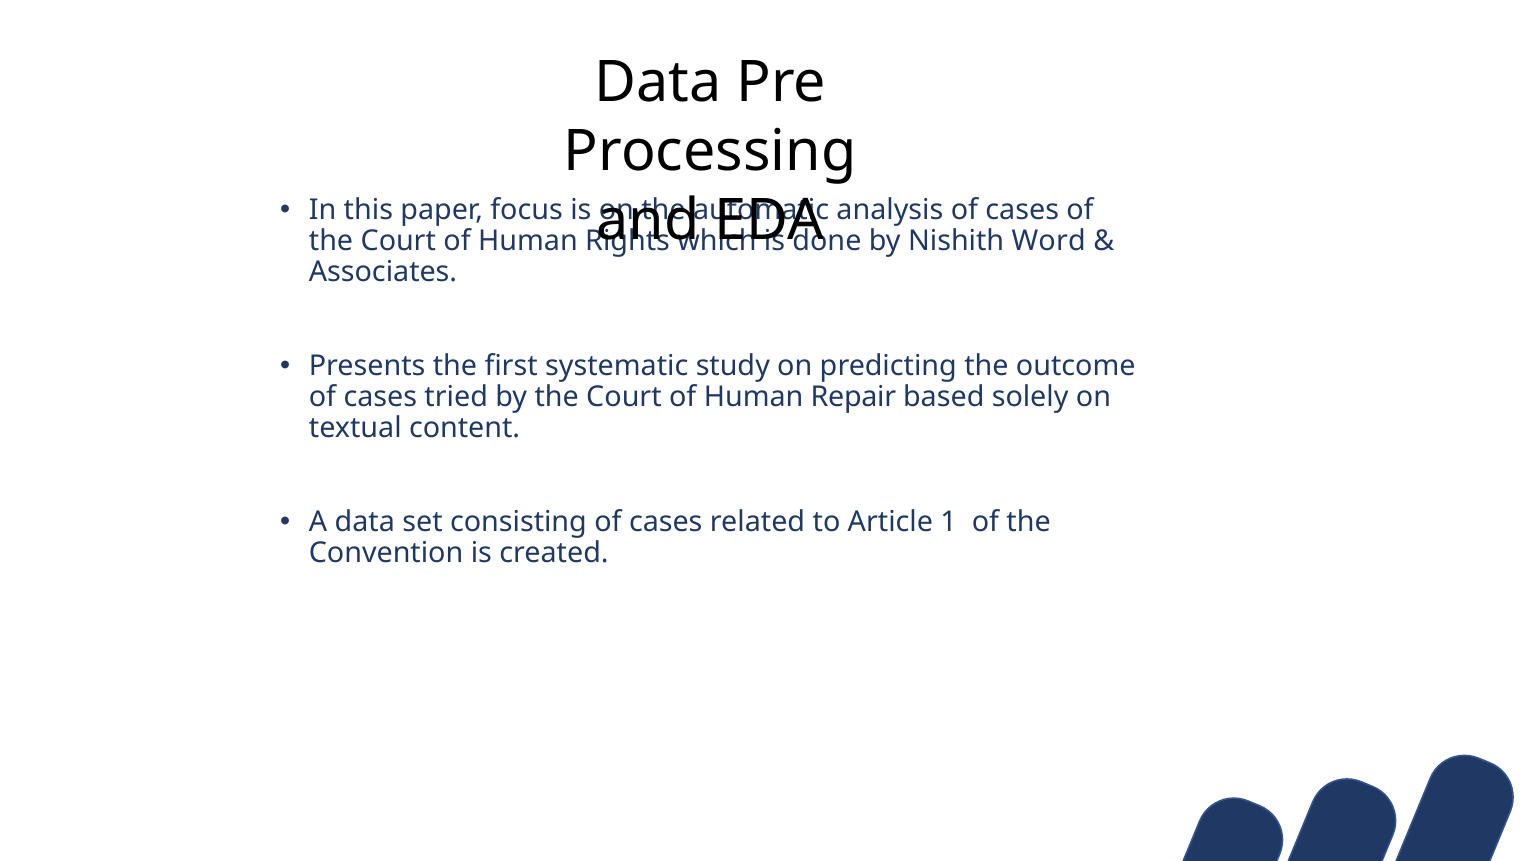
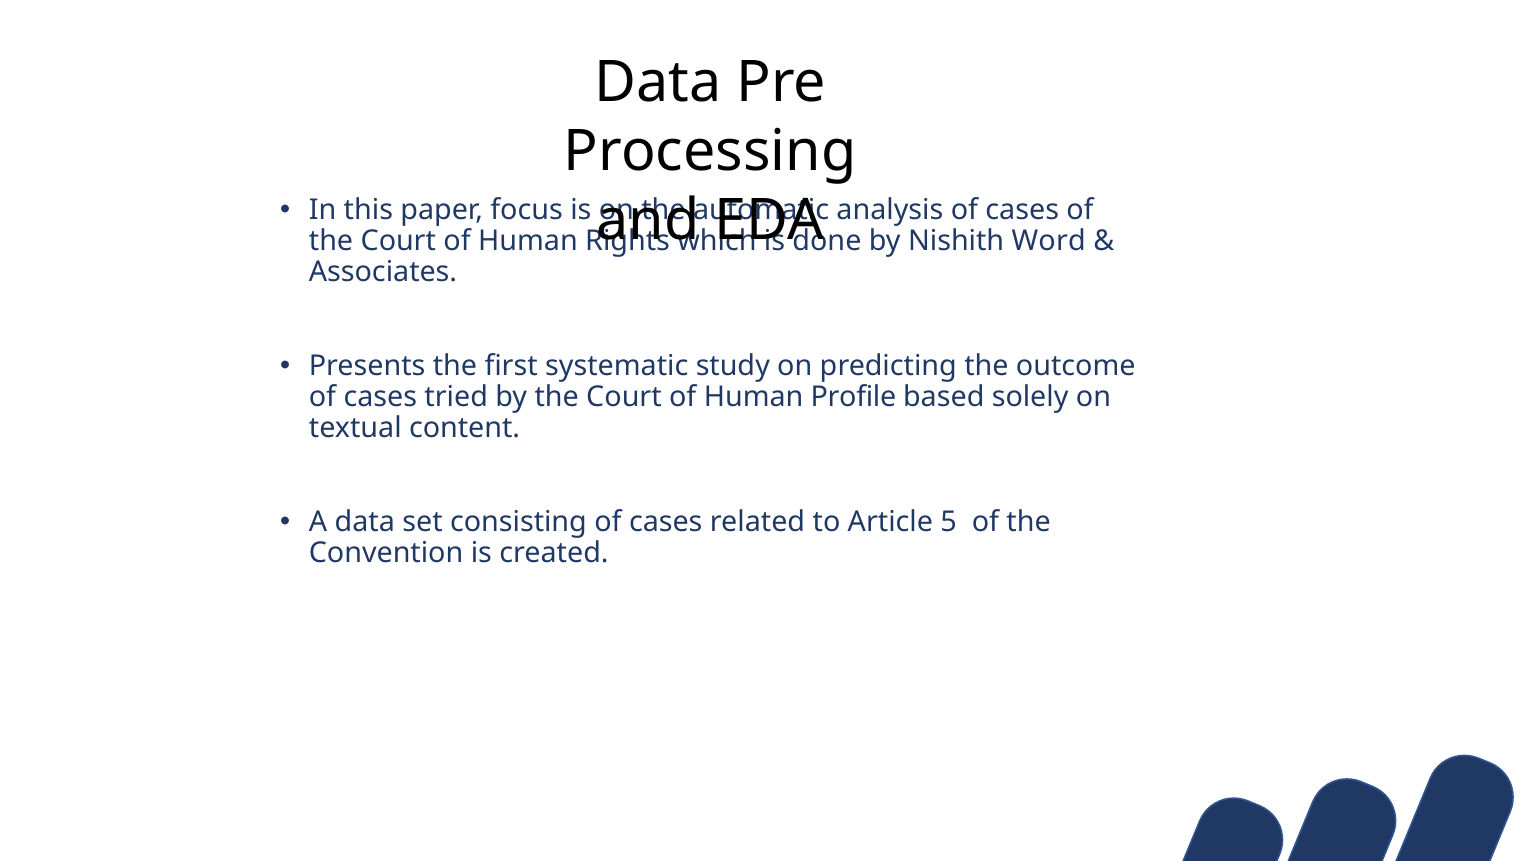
Repair: Repair -> Profile (853, 397)
1: 1 -> 5 (949, 522)
